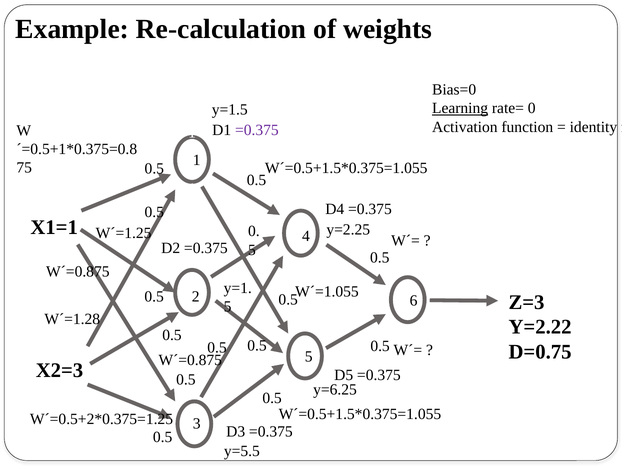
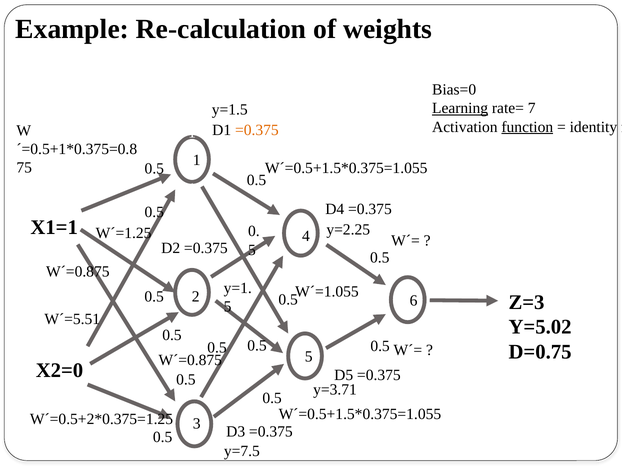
rate= 0: 0 -> 7 (532, 108)
function underline: none -> present (527, 127)
=0.375 colour: purple -> orange (257, 130)
W´=1.28: W´=1.28 -> W´=5.51 (72, 319)
Y=2.22: Y=2.22 -> Y=5.02 (540, 327)
X2=3: X2=3 -> X2=0 (59, 370)
y=6.25: y=6.25 -> y=3.71 (335, 389)
y=5.5: y=5.5 -> y=7.5 (242, 451)
